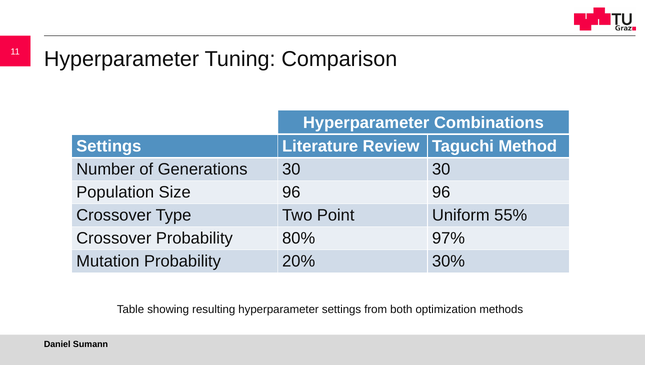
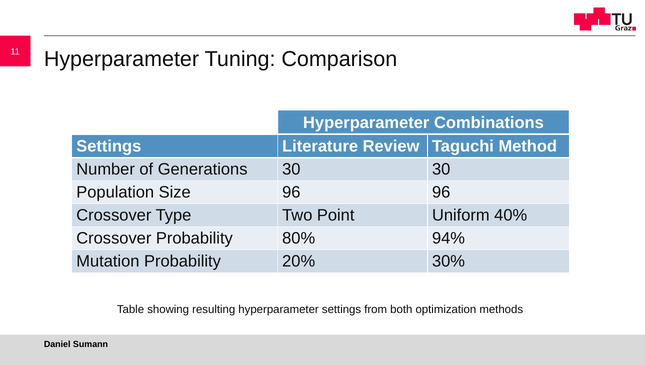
55%: 55% -> 40% (511, 215)
97%: 97% -> 94% (449, 238)
